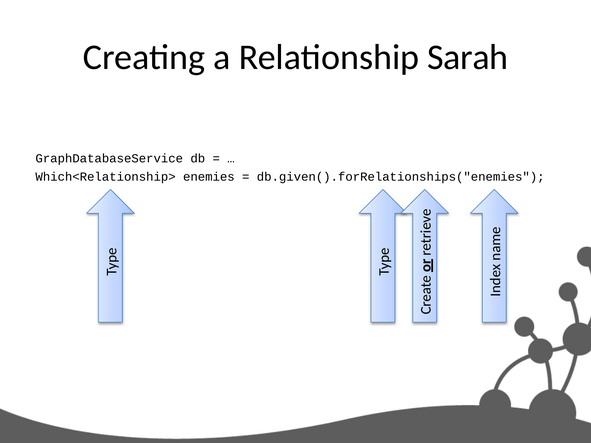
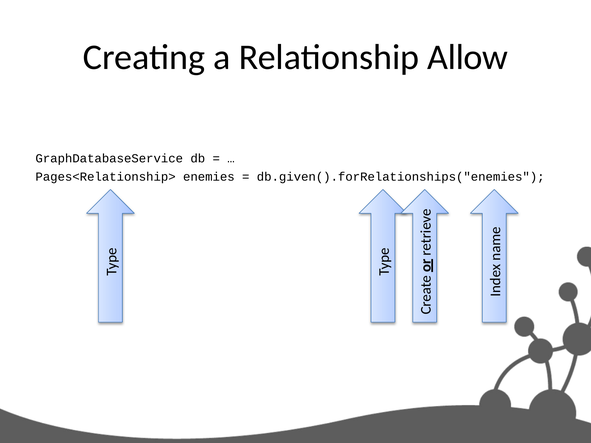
Sarah: Sarah -> Allow (468, 57)
Which<Relationship>: Which<Relationship> -> Pages<Relationship> (106, 177)
